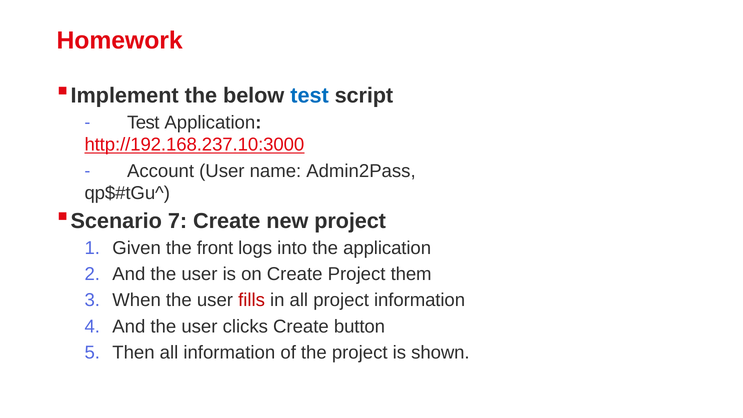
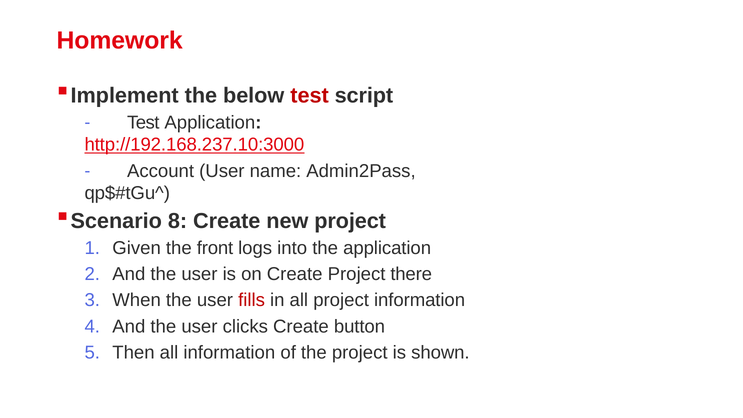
test colour: blue -> red (310, 95)
7: 7 -> 8 (178, 221)
them: them -> there (411, 274)
